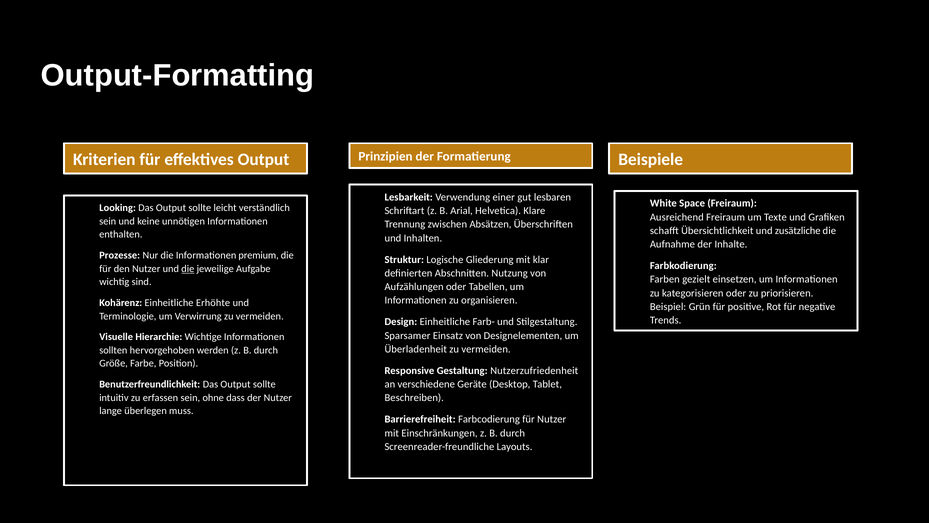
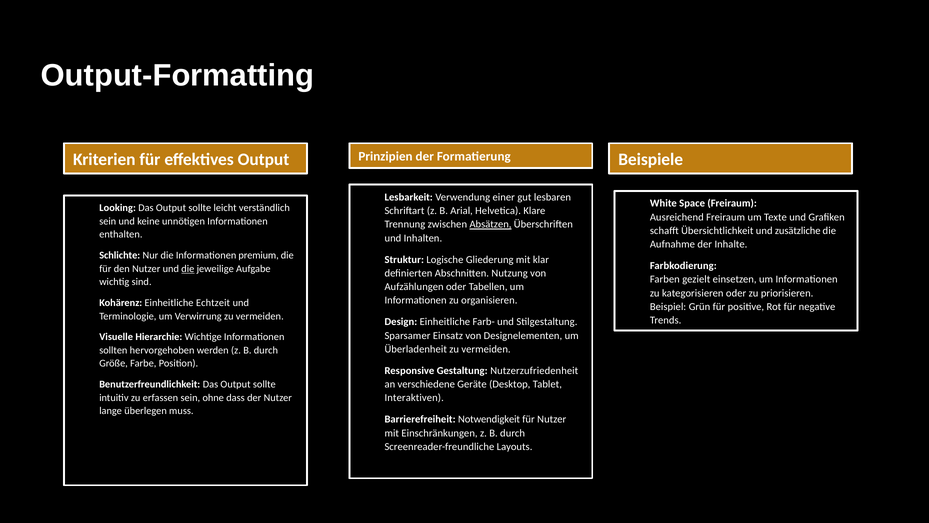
Absätzen underline: none -> present (490, 224)
Prozesse: Prozesse -> Schlichte (120, 255)
Erhöhte: Erhöhte -> Echtzeit (213, 303)
Beschreiben: Beschreiben -> Interaktiven (414, 398)
Farbcodierung: Farbcodierung -> Notwendigkeit (489, 419)
